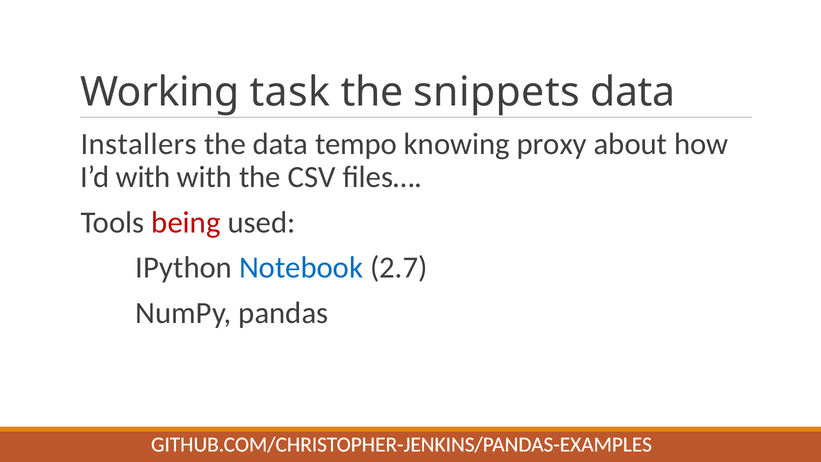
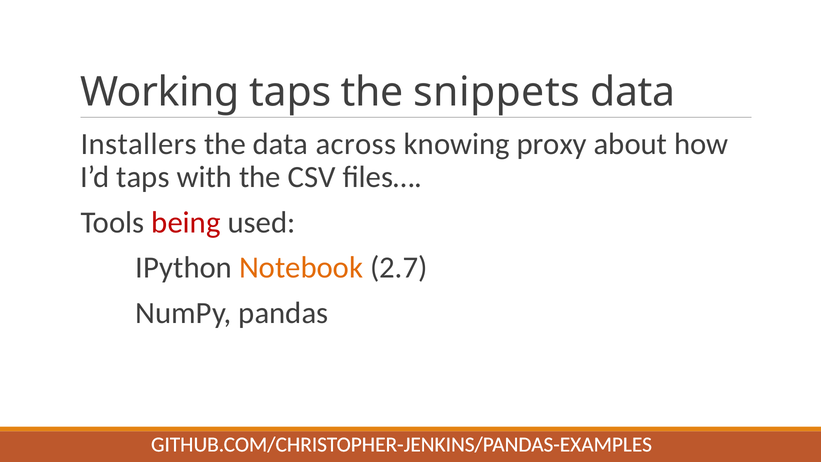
Working task: task -> taps (290, 92)
tempo: tempo -> across (356, 144)
I’d with: with -> taps (143, 177)
Notebook colour: blue -> orange (301, 268)
